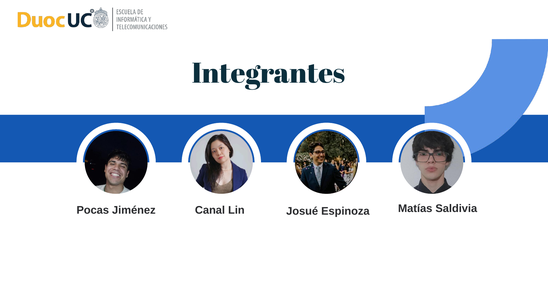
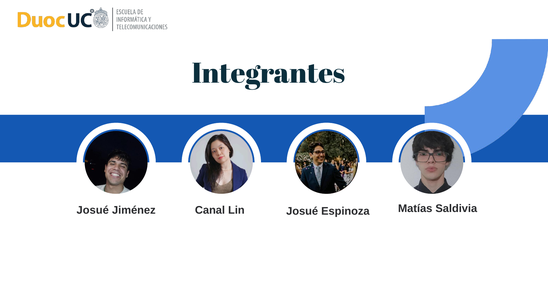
Pocas: Pocas -> Josué (93, 210)
